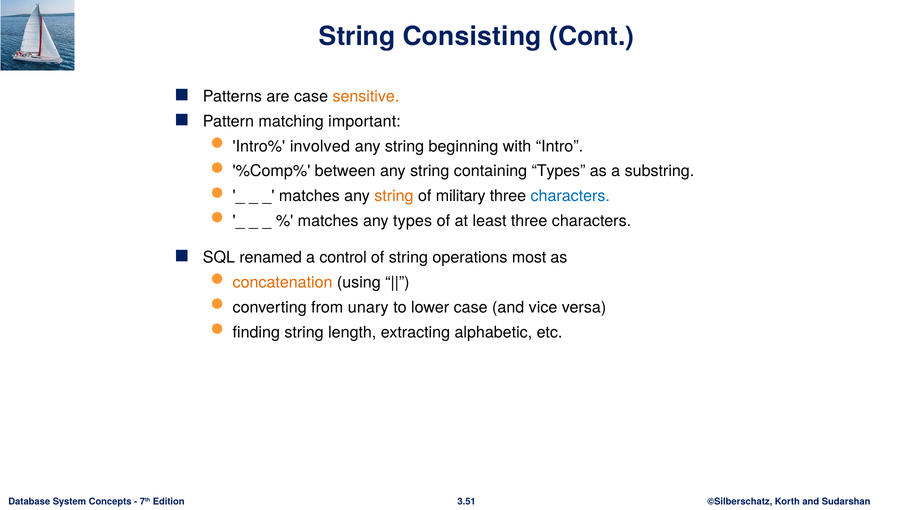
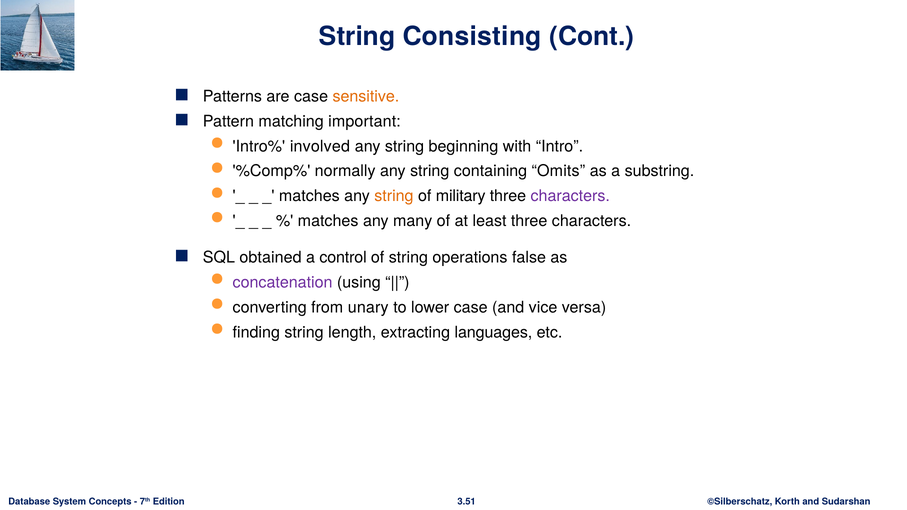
between: between -> normally (345, 171)
containing Types: Types -> Omits (558, 171)
characters colour: blue -> purple (570, 196)
any types: types -> many (413, 221)
renamed: renamed -> obtained (271, 258)
most: most -> false (529, 258)
concatenation colour: orange -> purple (283, 283)
alphabetic: alphabetic -> languages (493, 332)
